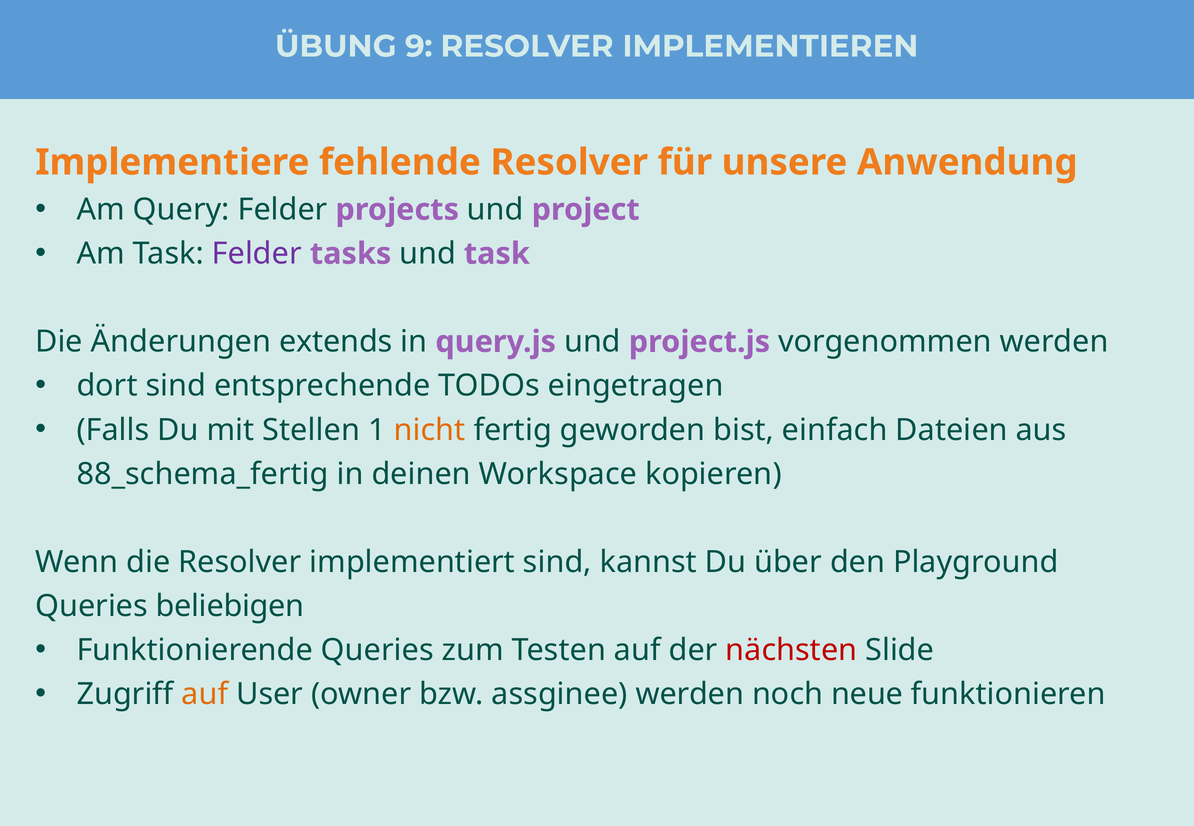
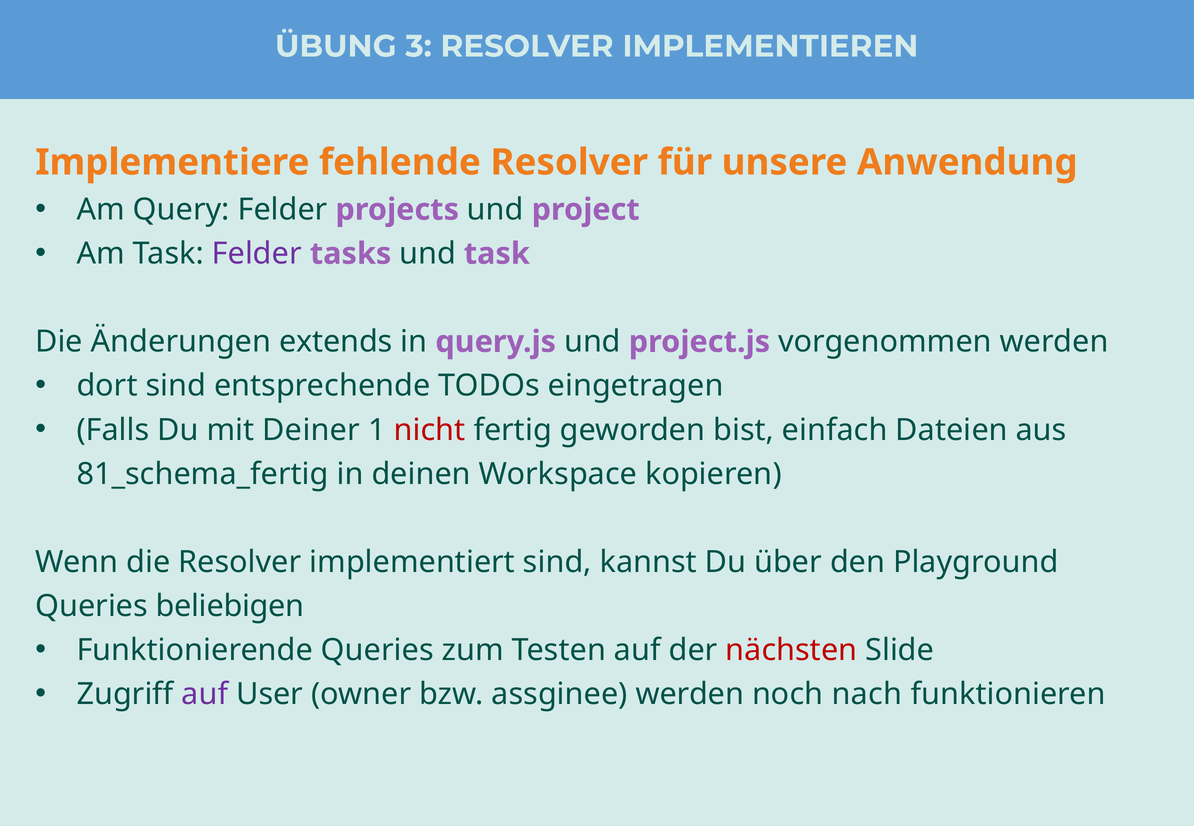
9: 9 -> 3 (419, 46)
Stellen: Stellen -> Deiner (311, 430)
nicht colour: orange -> red (430, 430)
88_schema_fertig: 88_schema_fertig -> 81_schema_fertig (203, 474)
auf colour: orange -> purple (205, 695)
neue: neue -> nach (867, 695)
